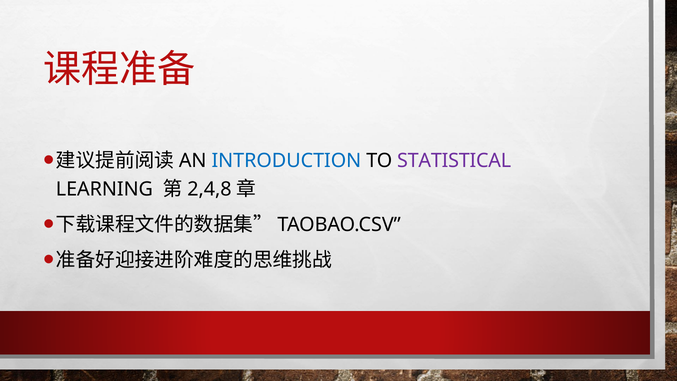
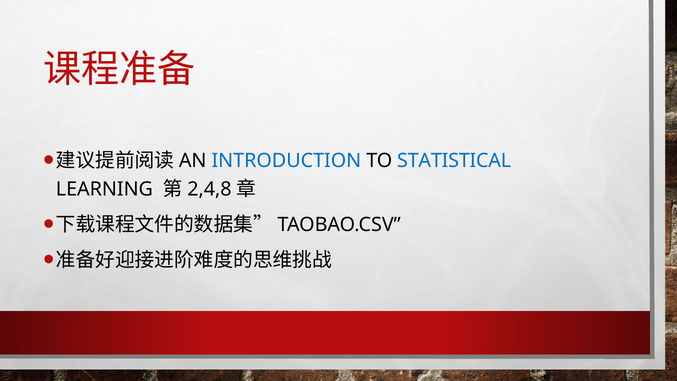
STATISTICAL colour: purple -> blue (454, 161)
